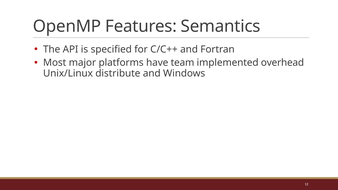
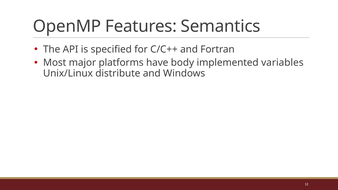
team: team -> body (182, 63)
overhead: overhead -> variables (282, 63)
